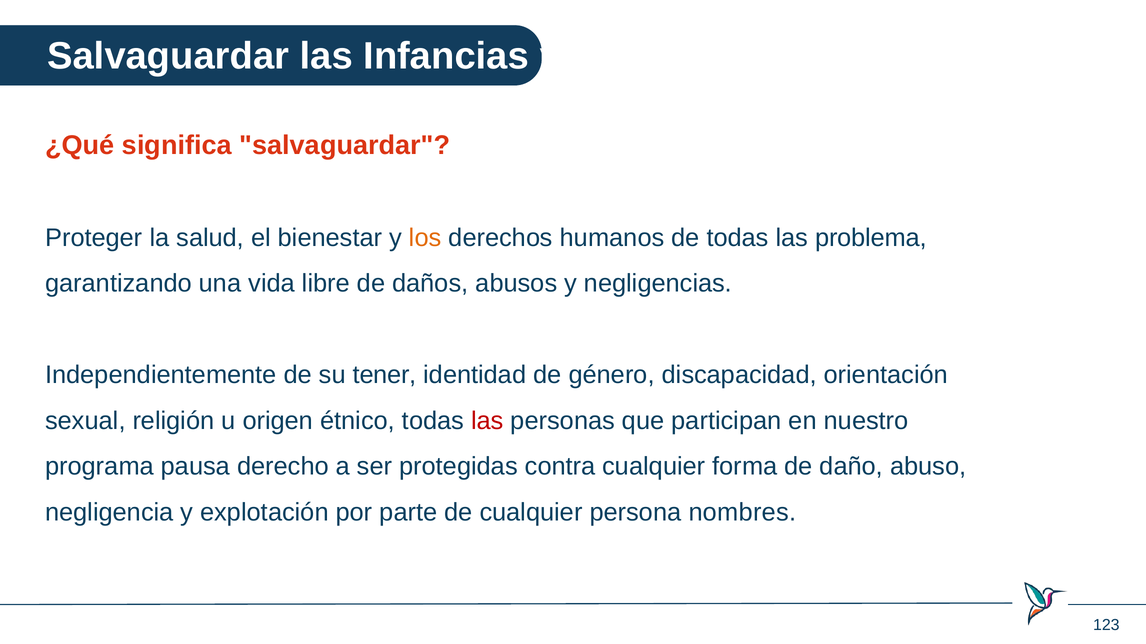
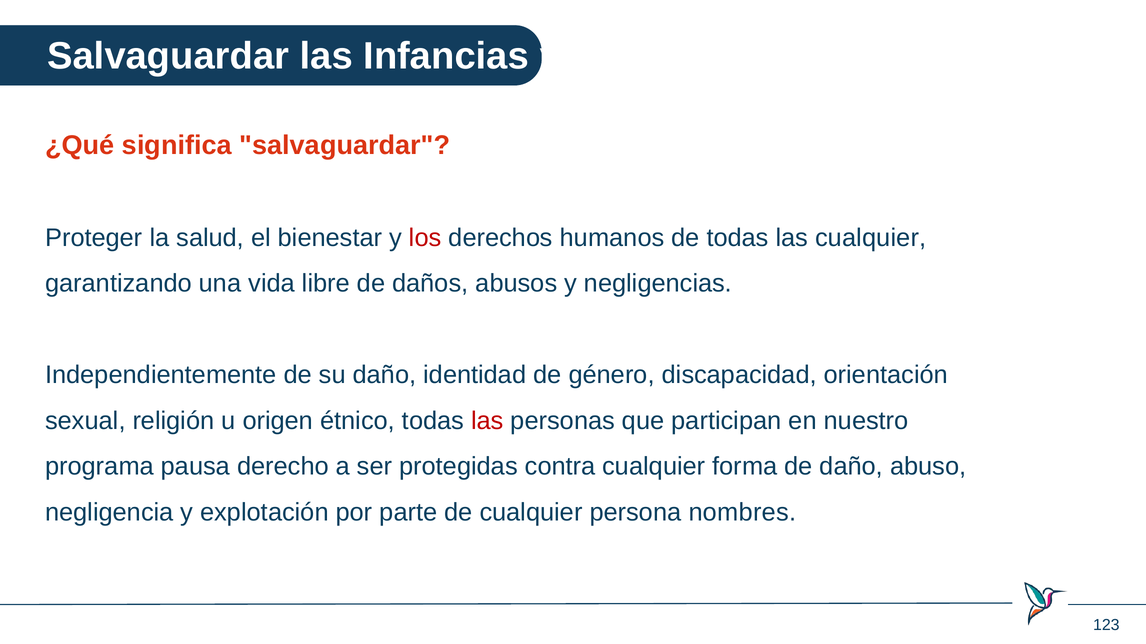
los colour: orange -> red (425, 238)
las problema: problema -> cualquier (871, 238)
su tener: tener -> daño (385, 375)
